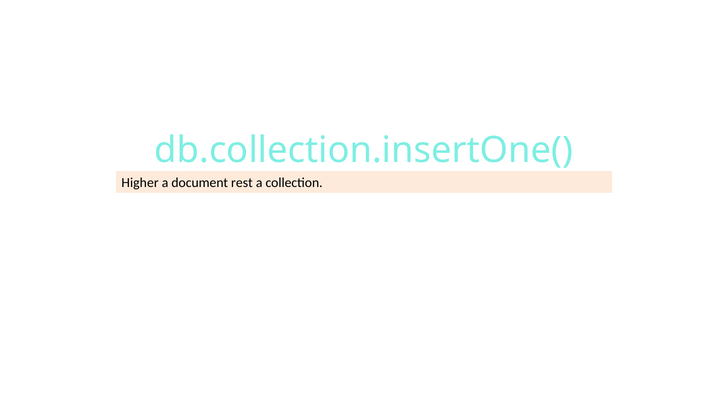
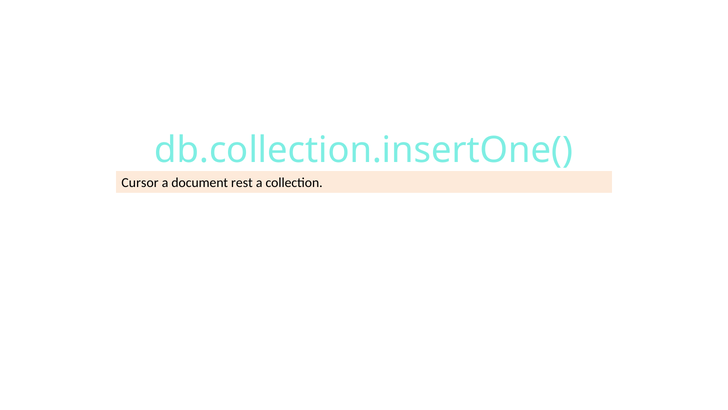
Higher: Higher -> Cursor (140, 183)
